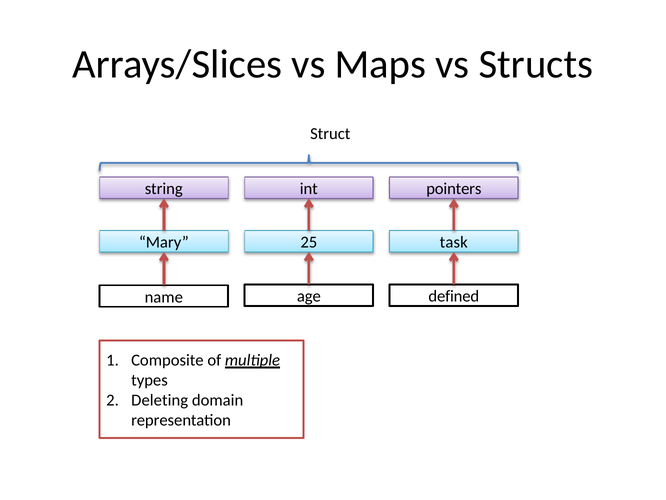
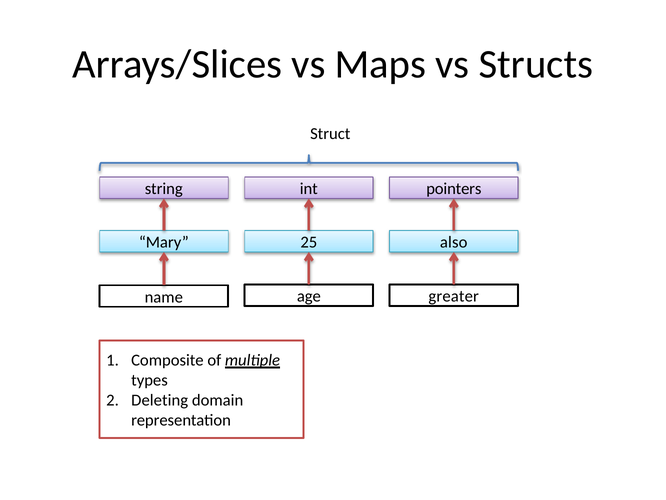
task: task -> also (454, 242)
defined: defined -> greater (454, 296)
